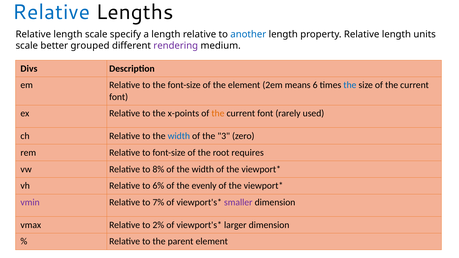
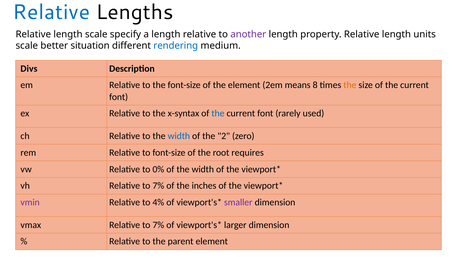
another colour: blue -> purple (248, 34)
grouped: grouped -> situation (90, 46)
rendering colour: purple -> blue (176, 46)
6: 6 -> 8 (315, 85)
the colour: blue -> orange (350, 85)
x-points: x-points -> x-syntax (183, 114)
the colour: orange -> blue (218, 114)
3: 3 -> 2 (224, 136)
8%: 8% -> 0% (158, 169)
vh Relative to 6%: 6% -> 7% (158, 186)
evenly: evenly -> inches (204, 186)
7%: 7% -> 4% (158, 203)
vmax Relative to 2%: 2% -> 7% (158, 225)
